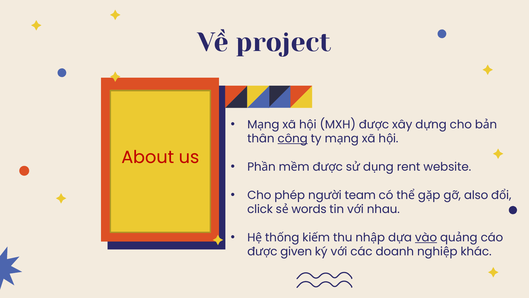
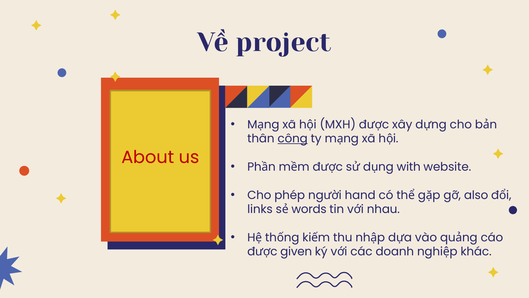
rent: rent -> with (409, 167)
team: team -> hand (360, 195)
click: click -> links (260, 209)
vào underline: present -> none (426, 237)
